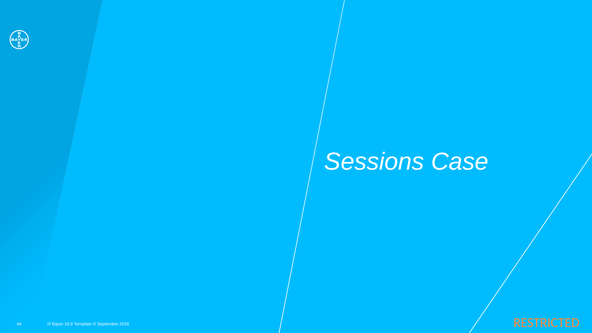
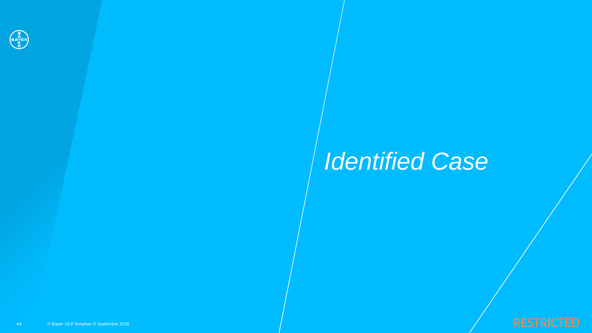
Sessions: Sessions -> Identified (374, 162)
